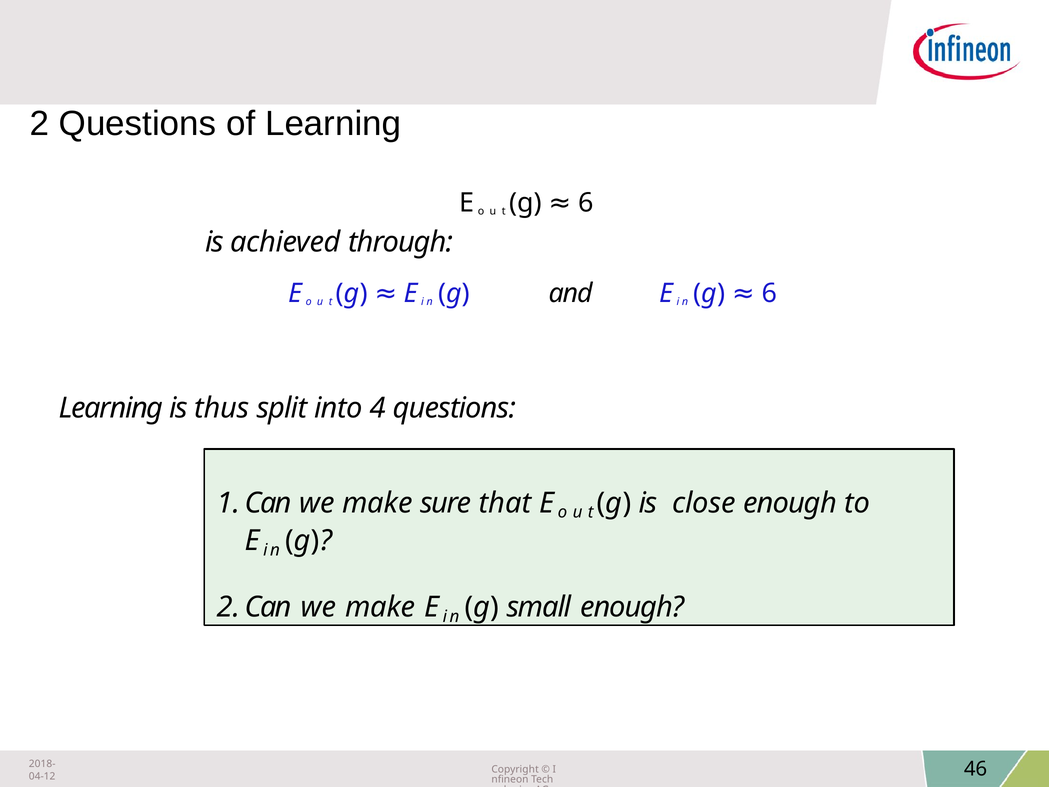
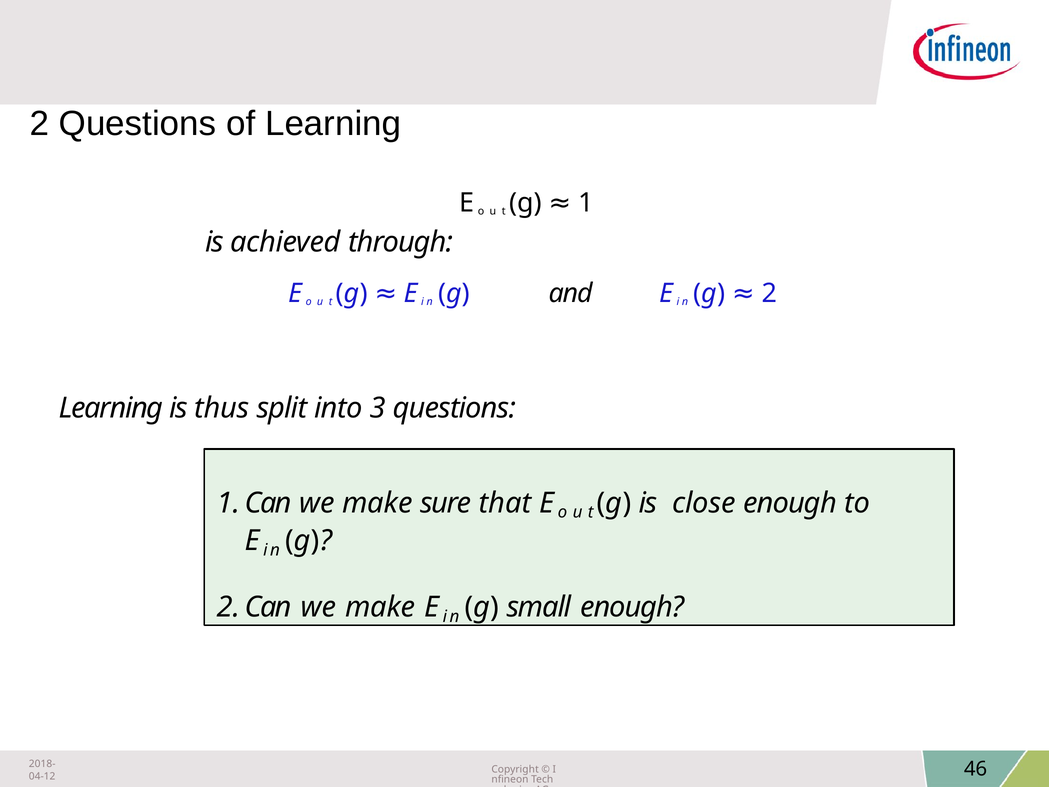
6: 6 -> 1 (586, 203)
6: 6 -> 2 (769, 293)
4: 4 -> 3 (378, 408)
